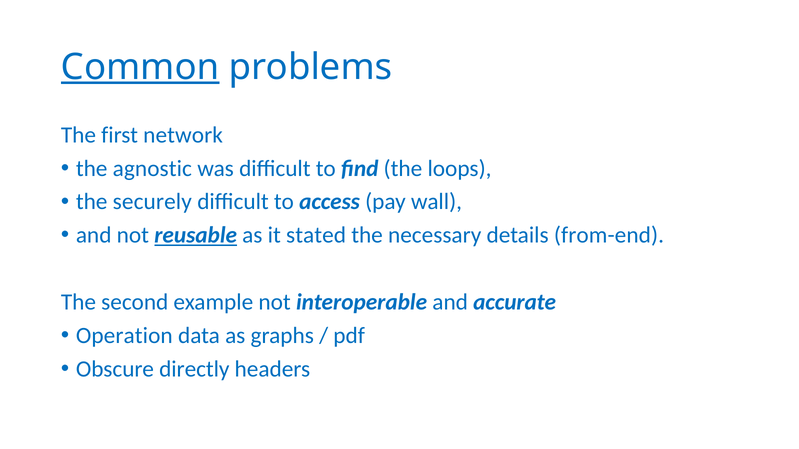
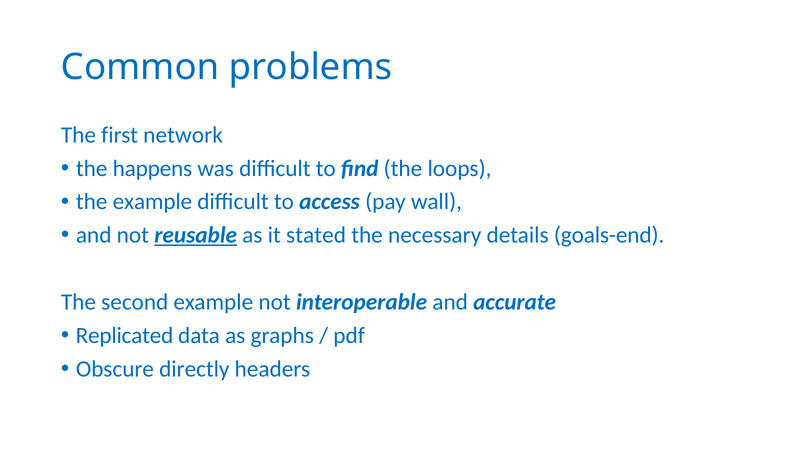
Common underline: present -> none (140, 67)
agnostic: agnostic -> happens (152, 168)
the securely: securely -> example (152, 202)
from-end: from-end -> goals-end (609, 235)
Operation: Operation -> Replicated (124, 336)
